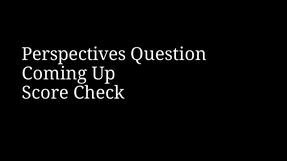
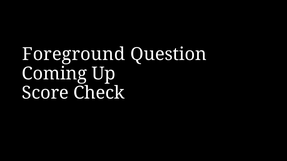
Perspectives: Perspectives -> Foreground (74, 54)
